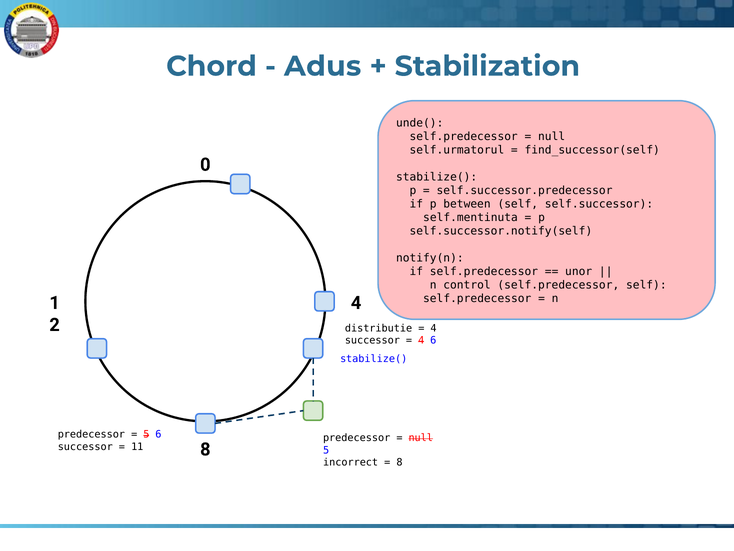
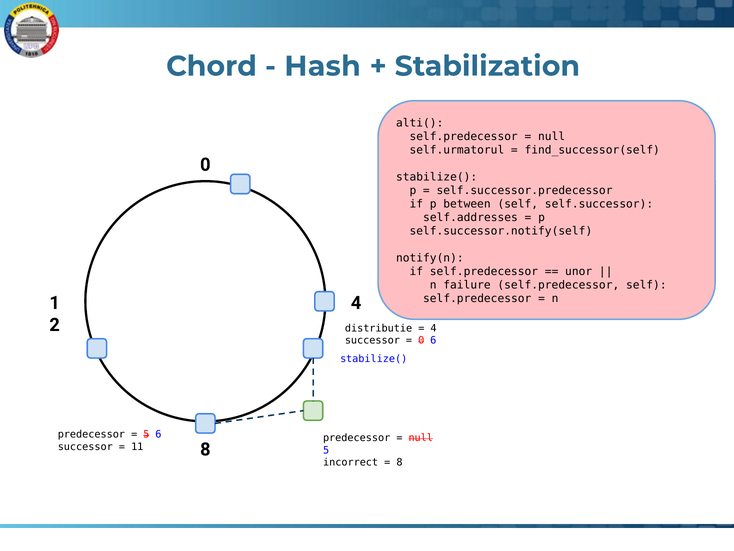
Adus: Adus -> Hash (323, 66)
unde(: unde( -> alti( (420, 123)
self.mentinuta: self.mentinuta -> self.addresses (470, 217)
control: control -> failure (467, 285)
4: 4 -> 0 (421, 340)
